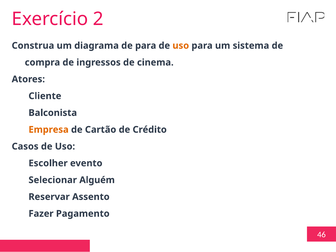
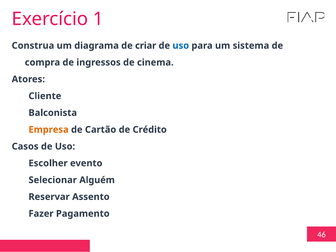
2: 2 -> 1 (98, 19)
de para: para -> criar (146, 46)
uso colour: orange -> blue (181, 46)
